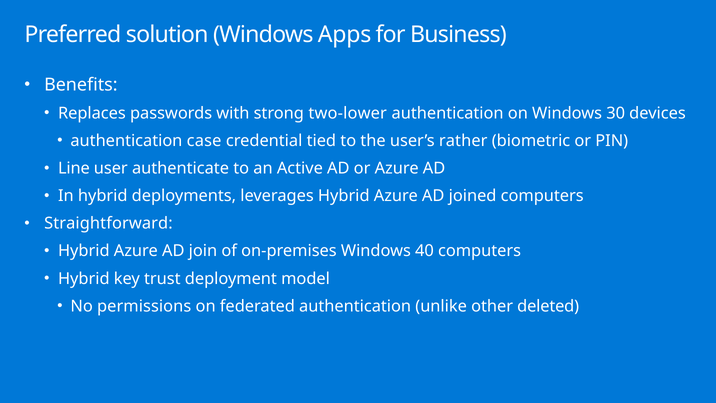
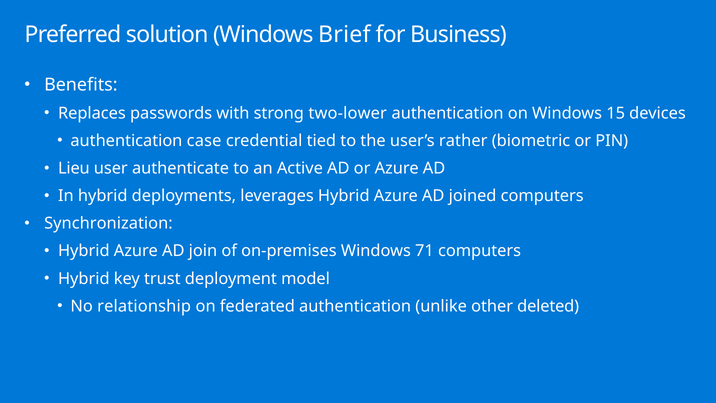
Apps: Apps -> Brief (344, 35)
30: 30 -> 15 (616, 113)
Line: Line -> Lieu (74, 168)
Straightforward: Straightforward -> Synchronization (108, 223)
40: 40 -> 71 (424, 251)
permissions: permissions -> relationship (144, 306)
